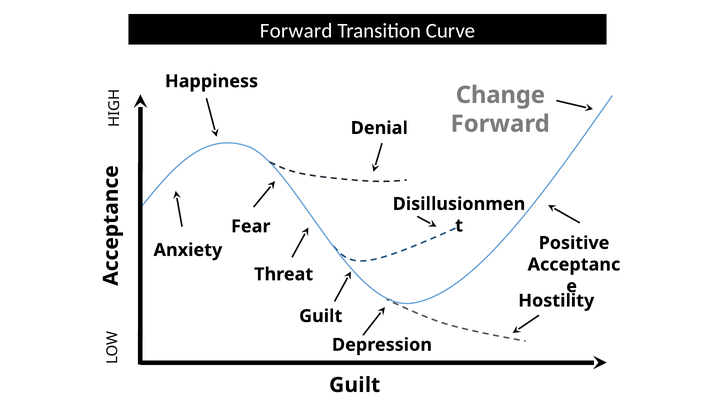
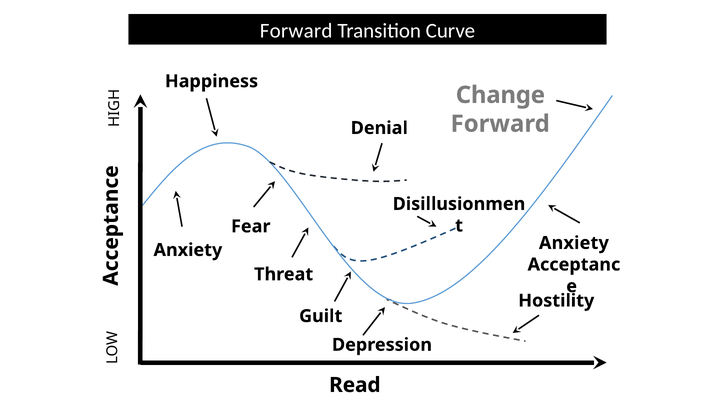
Positive: Positive -> Anxiety (574, 243)
Guilt: Guilt -> Read (355, 385)
